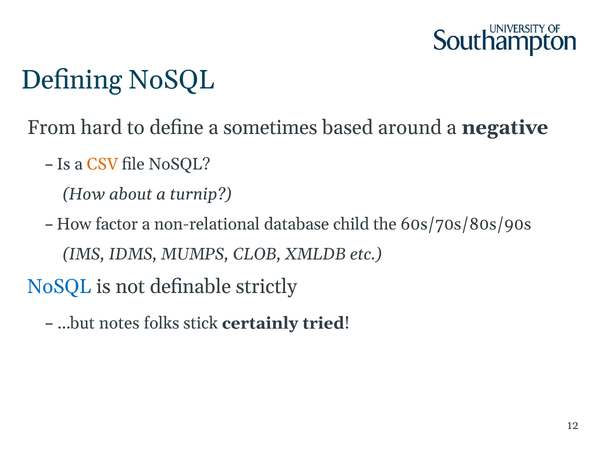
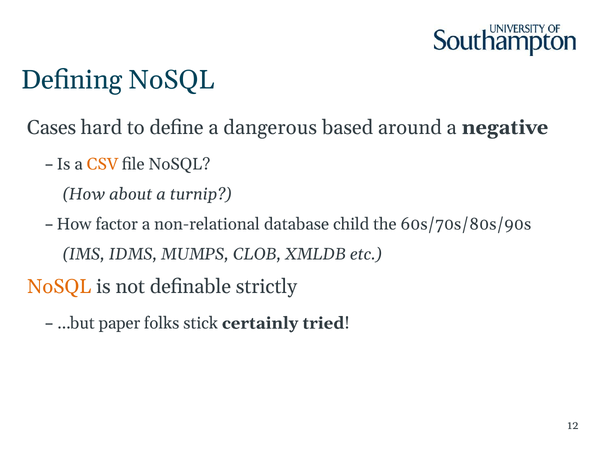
From: From -> Cases (52, 127)
sometimes: sometimes -> dangerous (270, 127)
NoSQL colour: blue -> orange (59, 286)
notes: notes -> paper (119, 323)
